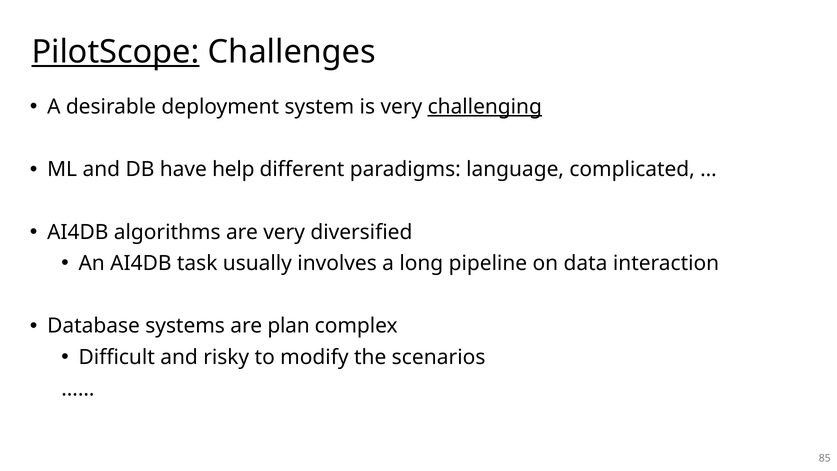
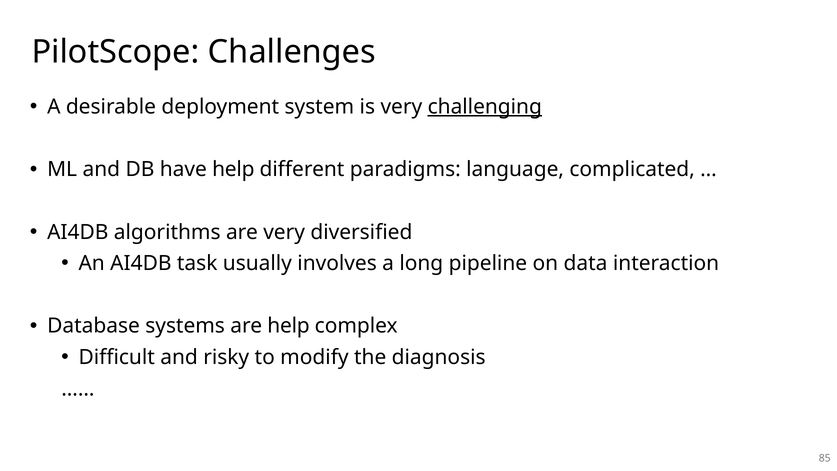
PilotScope underline: present -> none (116, 52)
are plan: plan -> help (289, 326)
scenarios: scenarios -> diagnosis (439, 357)
